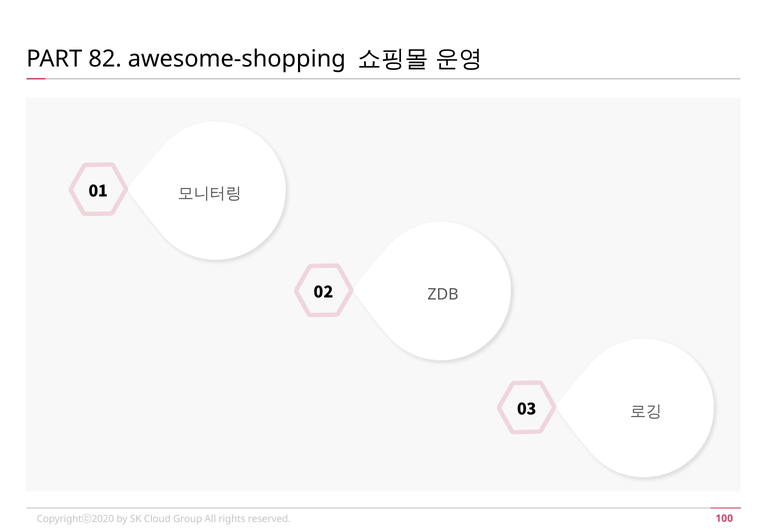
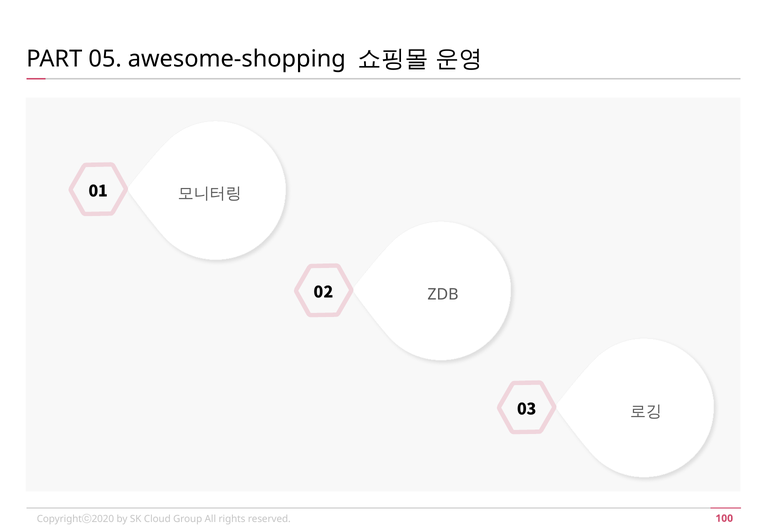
82: 82 -> 05 (105, 59)
